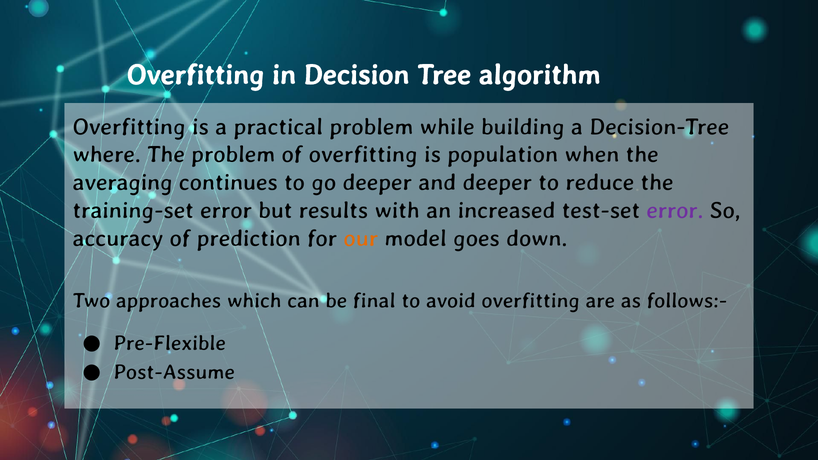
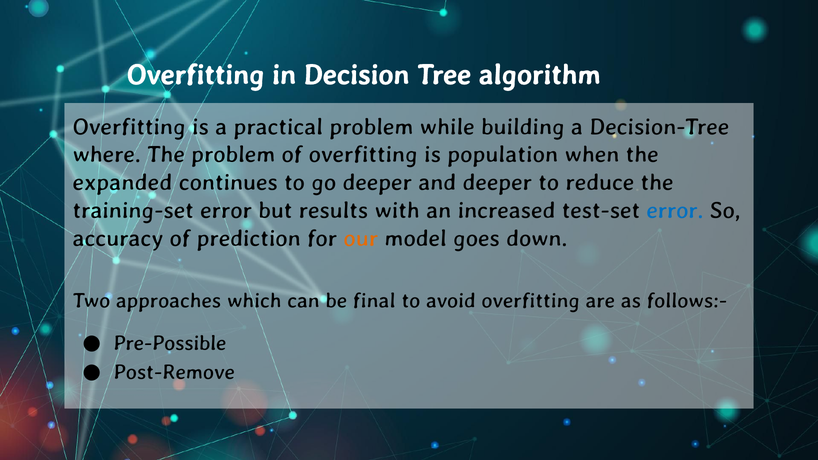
averaging: averaging -> expanded (122, 183)
error colour: purple -> blue (675, 211)
Pre-Flexible: Pre-Flexible -> Pre-Possible (170, 344)
Post-Assume: Post-Assume -> Post-Remove (174, 373)
